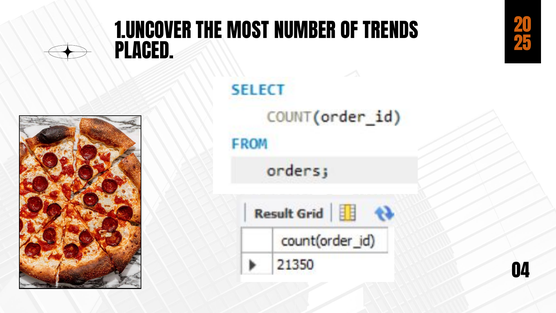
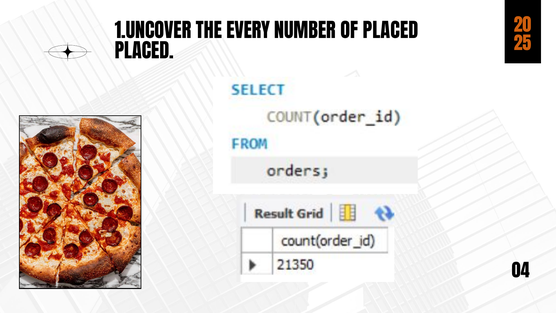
MOST: MOST -> EVERY (248, 31)
OF TRENDS: TRENDS -> PLACED (391, 31)
